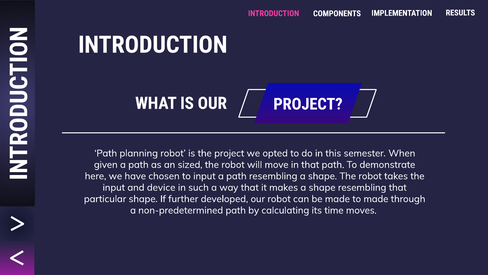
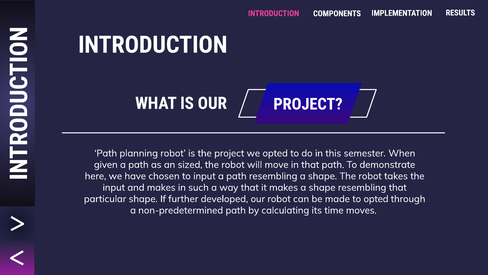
and device: device -> makes (161, 187)
to made: made -> opted (376, 199)
